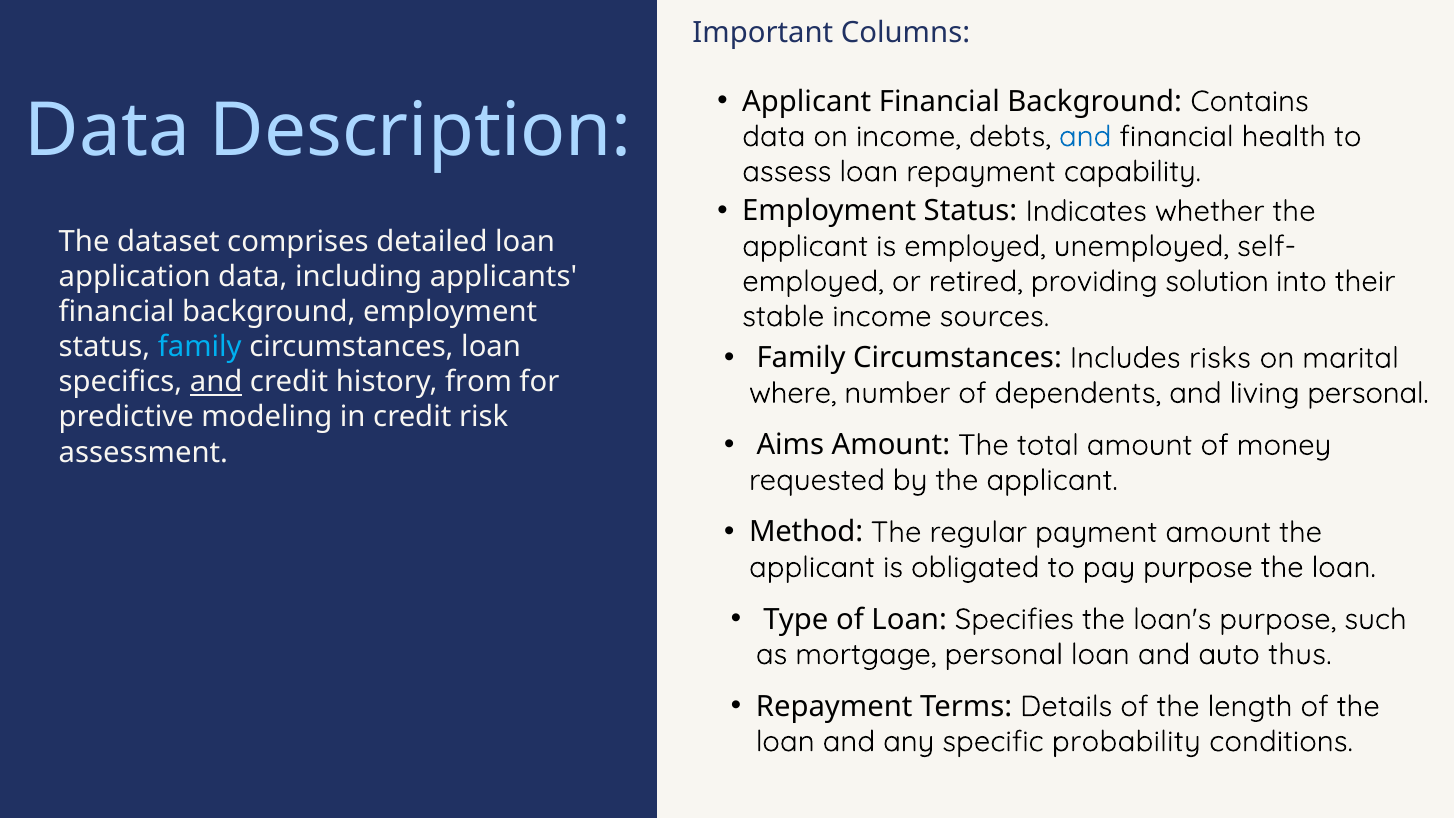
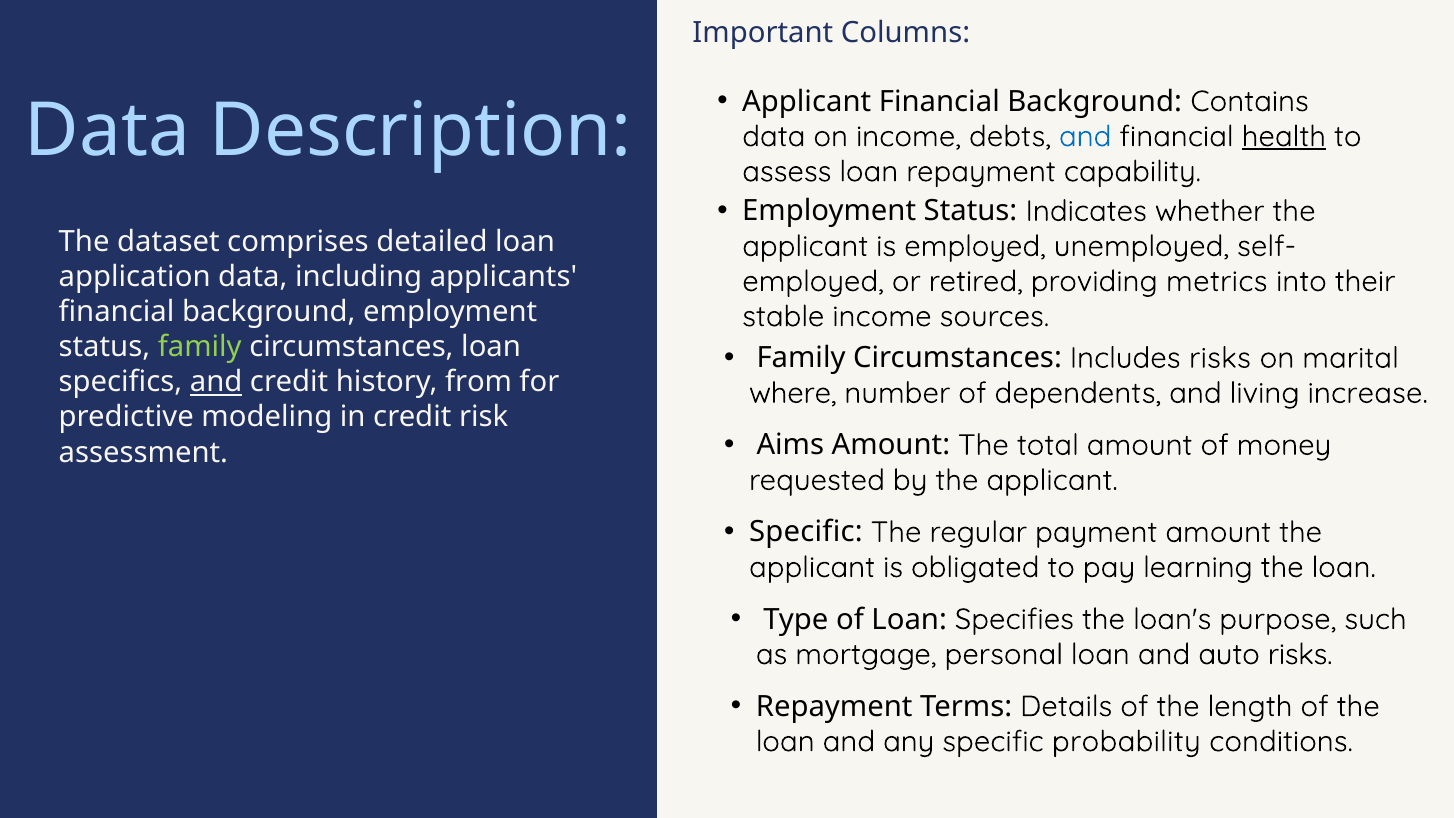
health underline: none -> present (1284, 137)
solution: solution -> metrics (1217, 281)
family colour: light blue -> light green (200, 347)
living personal: personal -> increase (1368, 393)
Method: Method -> Specific (806, 532)
pay purpose: purpose -> learning (1198, 567)
auto thus: thus -> risks (1300, 654)
